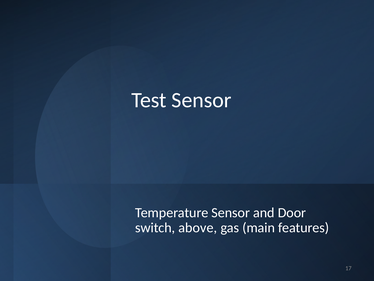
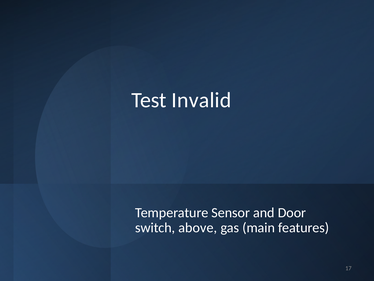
Test Sensor: Sensor -> Invalid (201, 100)
